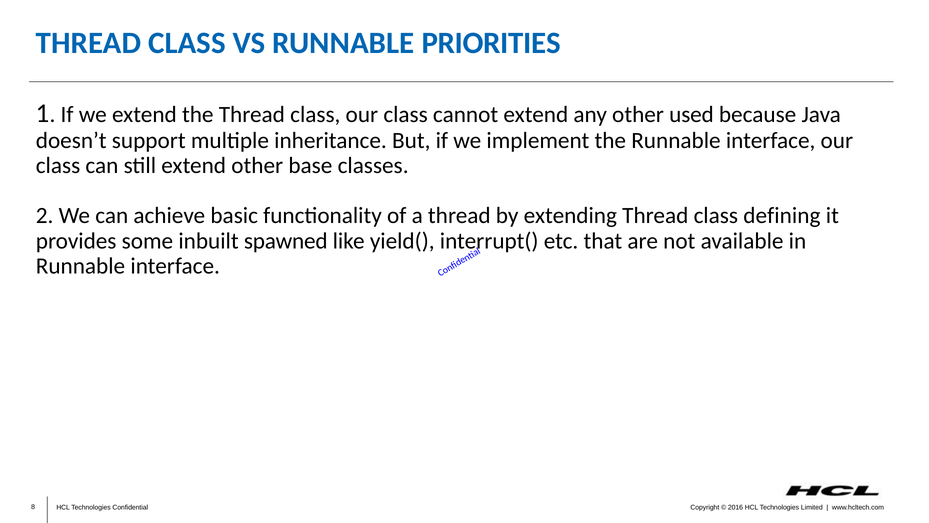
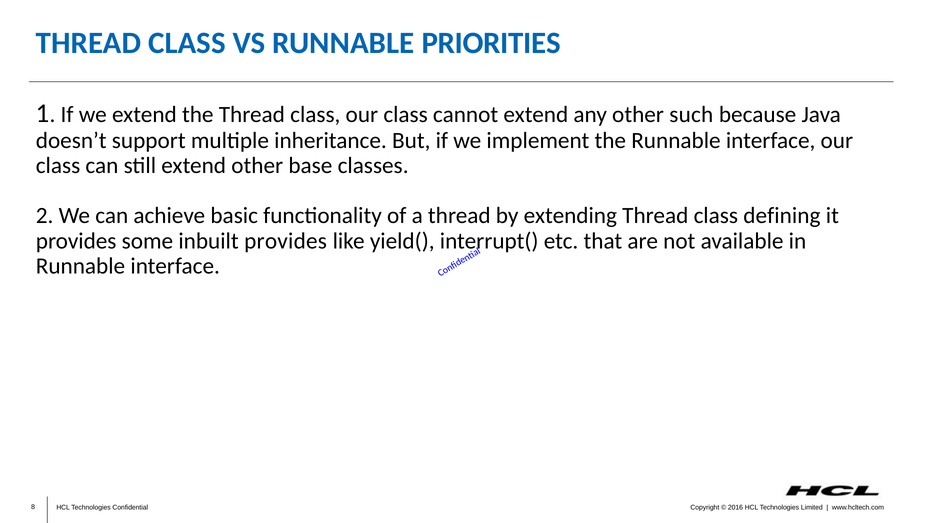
used: used -> such (691, 114)
inbuilt spawned: spawned -> provides (286, 241)
